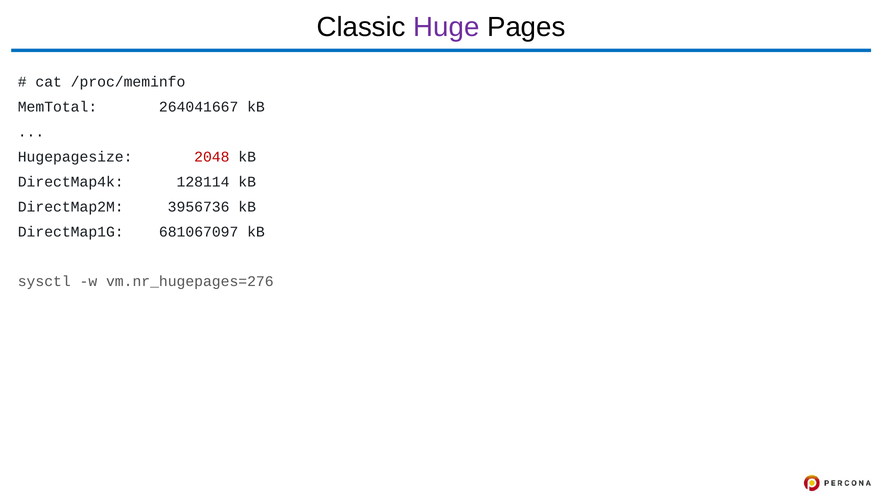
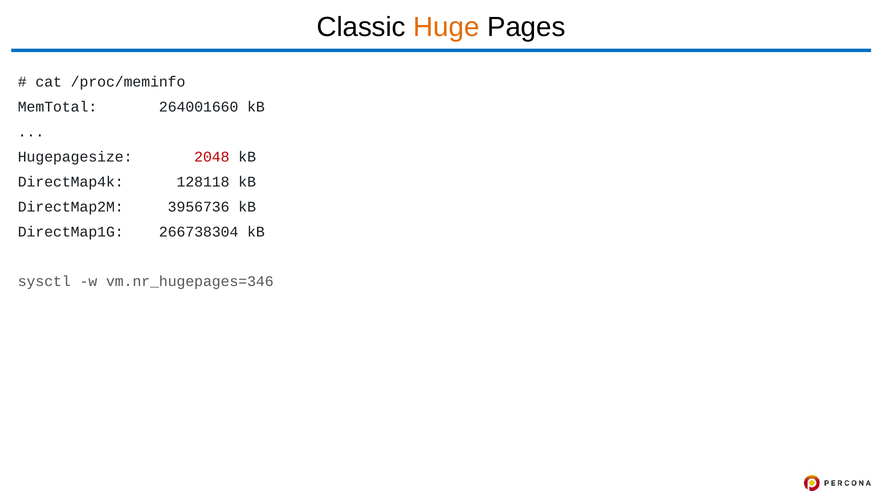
Huge colour: purple -> orange (446, 27)
264041667: 264041667 -> 264001660 (199, 107)
128114: 128114 -> 128118 (203, 182)
681067097: 681067097 -> 266738304 (199, 232)
vm.nr_hugepages=276: vm.nr_hugepages=276 -> vm.nr_hugepages=346 (190, 282)
